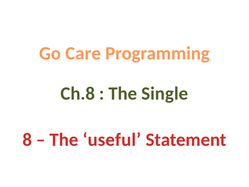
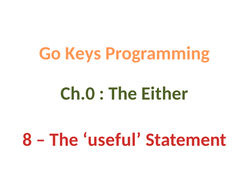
Care: Care -> Keys (83, 53)
Ch.8: Ch.8 -> Ch.0 (78, 93)
Single: Single -> Either (165, 93)
